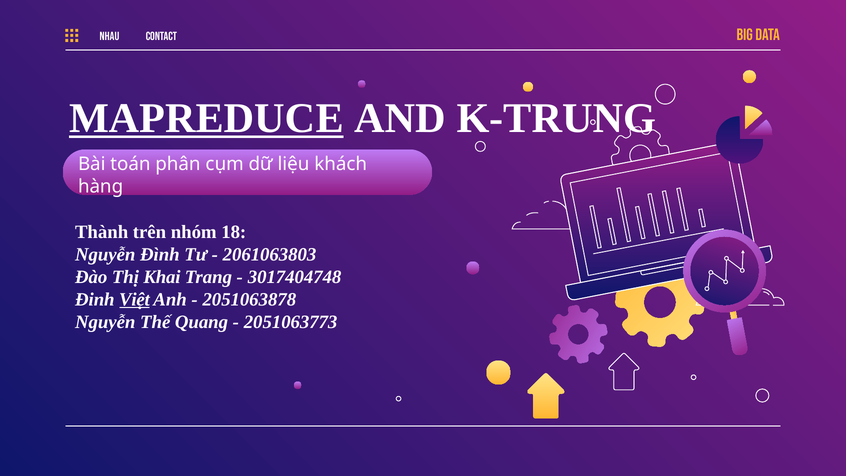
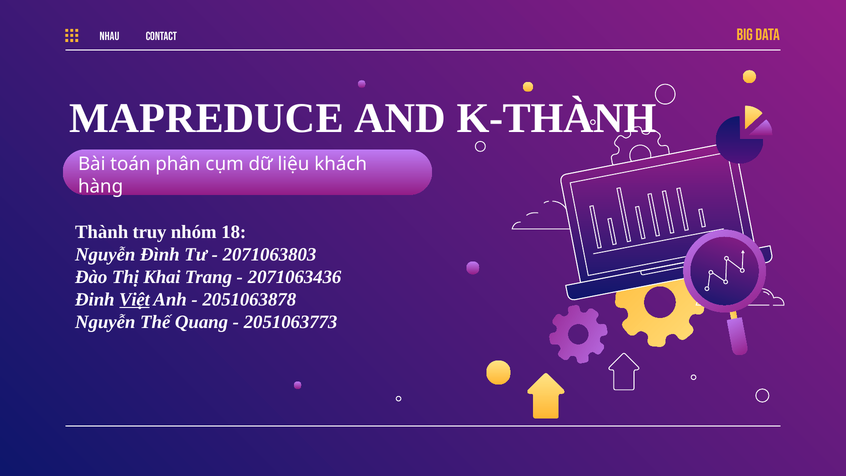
MAPREDUCE underline: present -> none (206, 118)
K-TRUNG: K-TRUNG -> K-THÀNH (556, 118)
trên: trên -> truy (150, 232)
2061063803: 2061063803 -> 2071063803 (269, 254)
3017404748: 3017404748 -> 2071063436 (295, 277)
